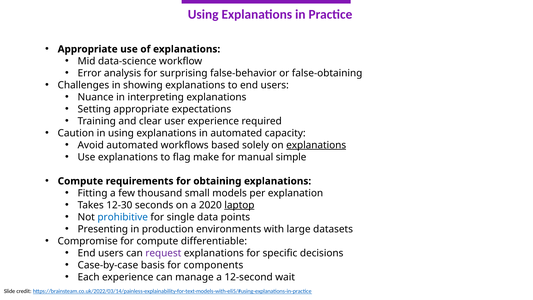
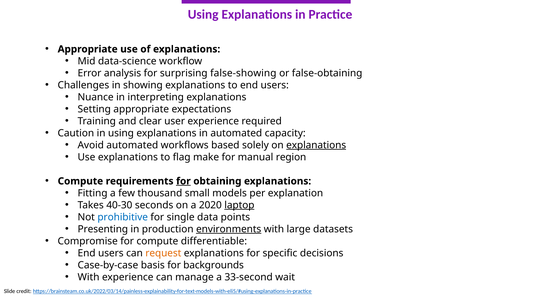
false-behavior: false-behavior -> false-showing (243, 73)
simple: simple -> region (291, 157)
for underline: none -> present (183, 181)
12-30: 12-30 -> 40-30 (119, 205)
environments underline: none -> present (229, 229)
request colour: purple -> orange (163, 253)
components: components -> backgrounds (214, 265)
Each: Each -> With (89, 277)
12-second: 12-second -> 33-second (249, 277)
